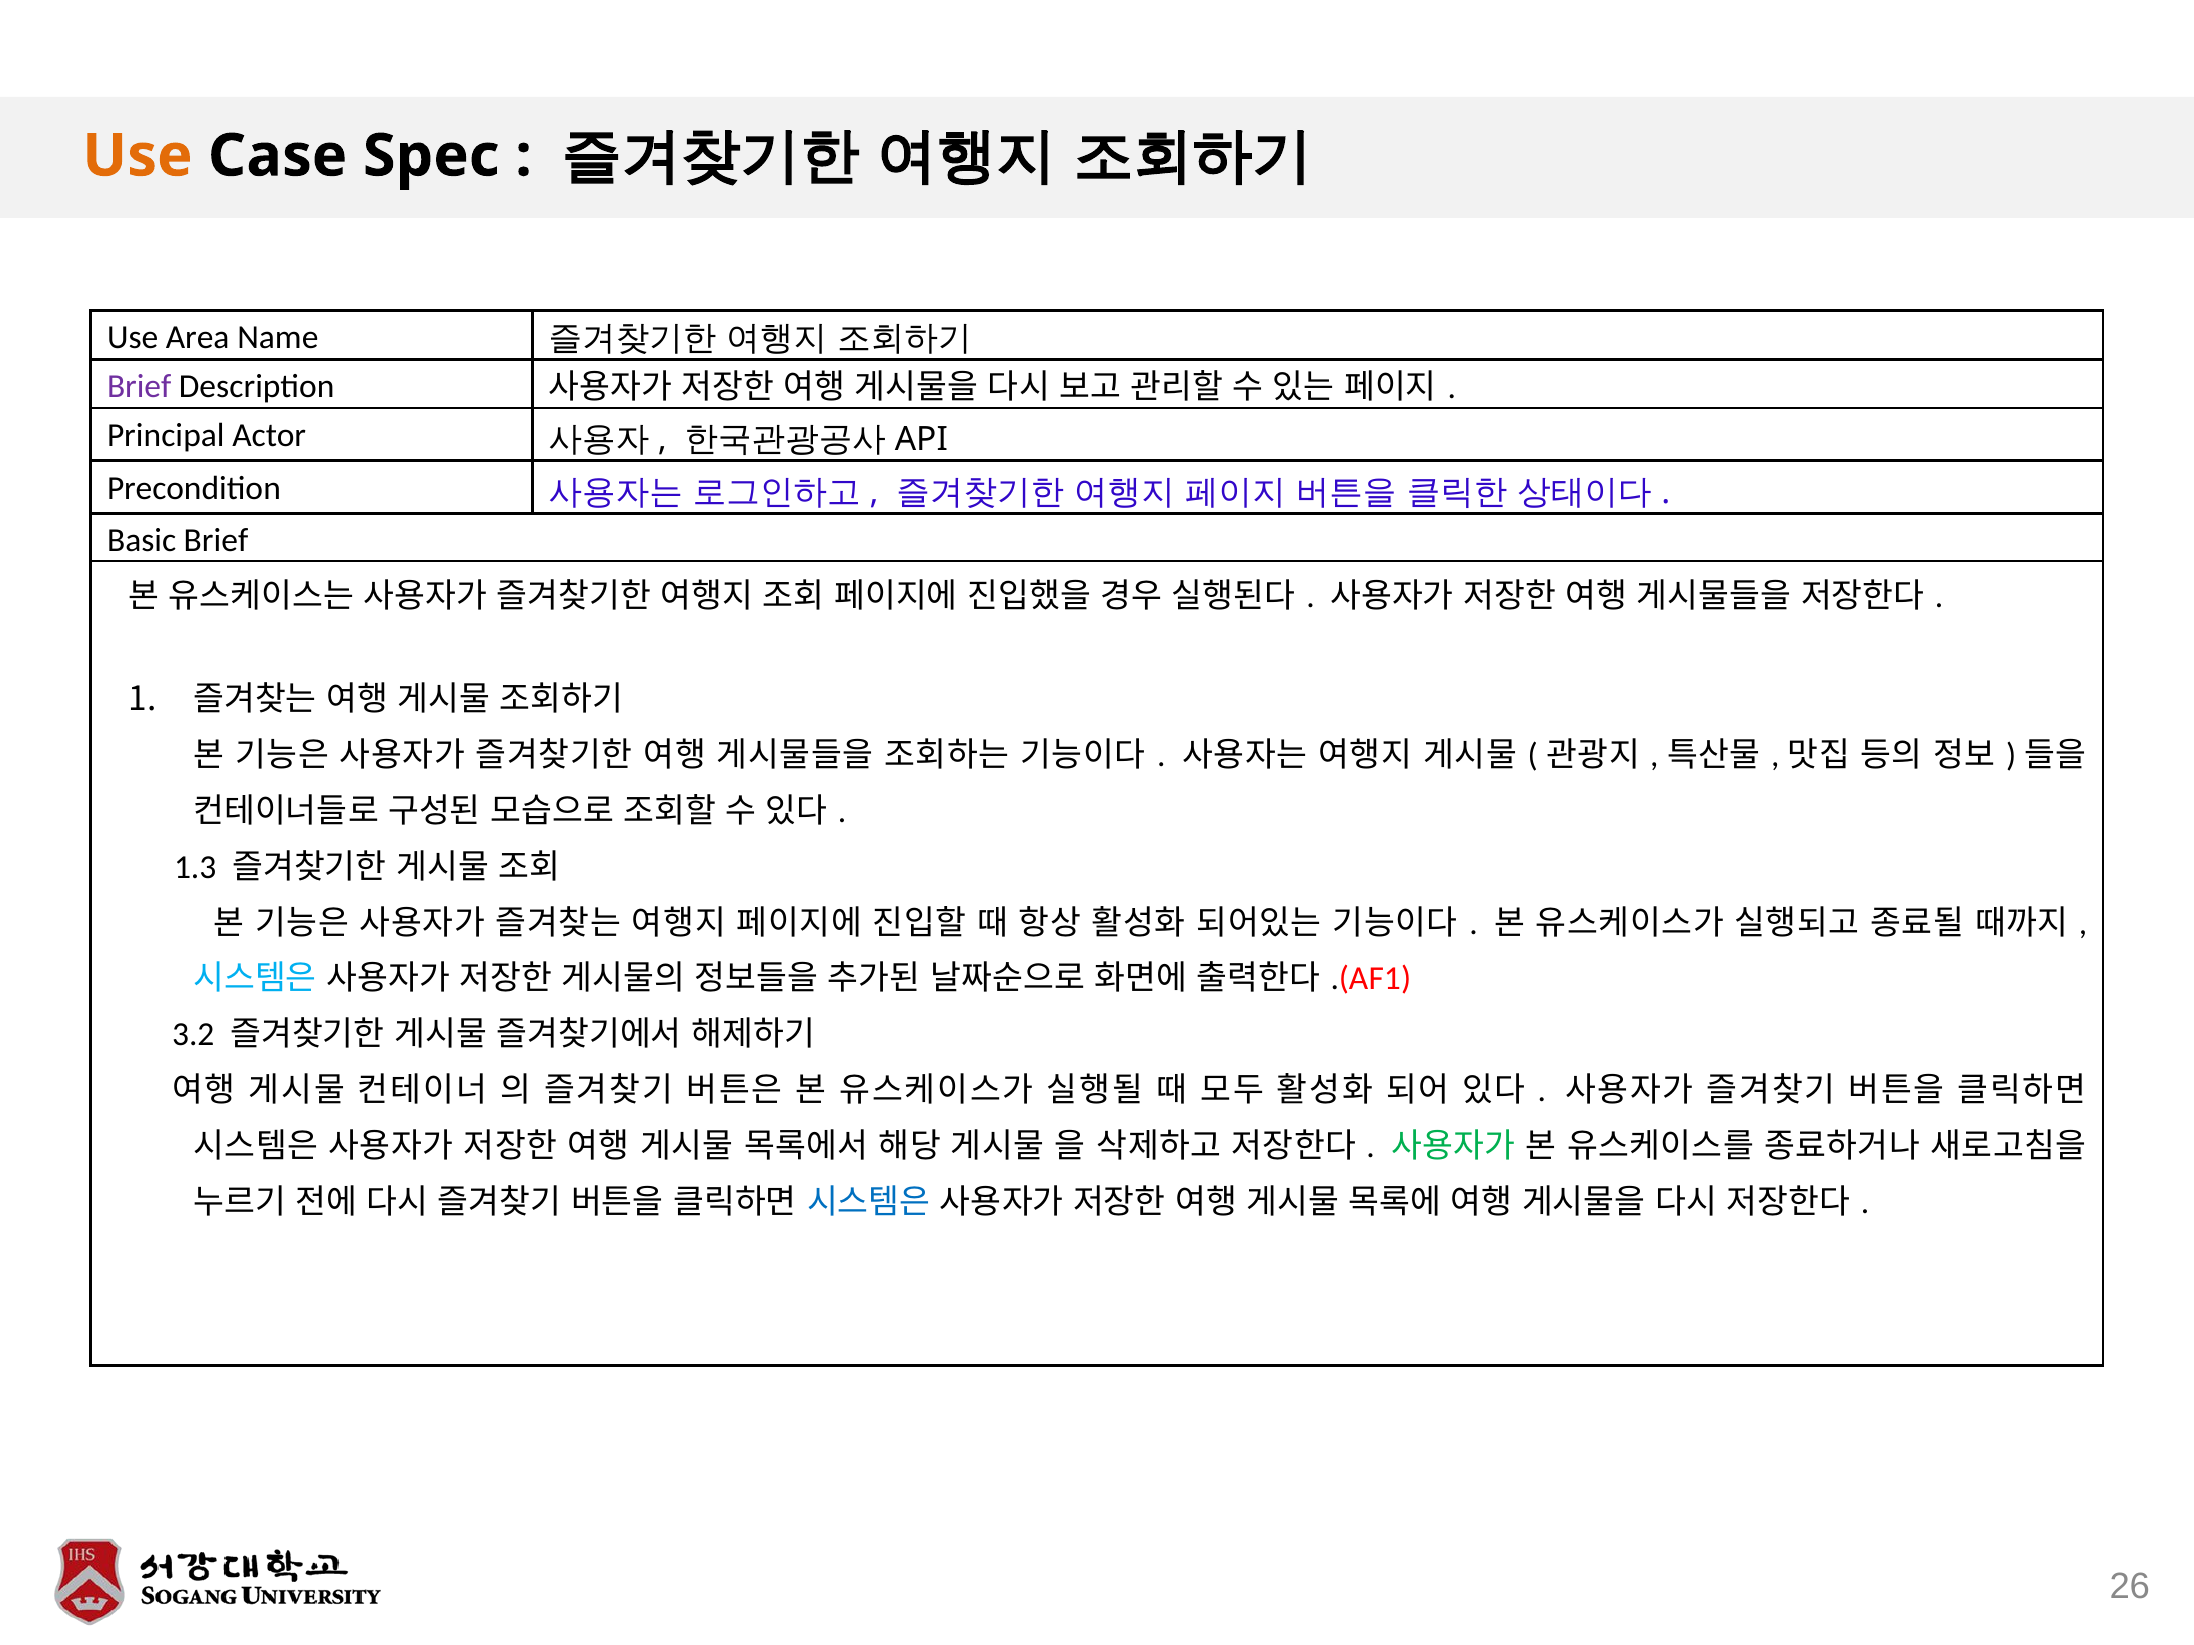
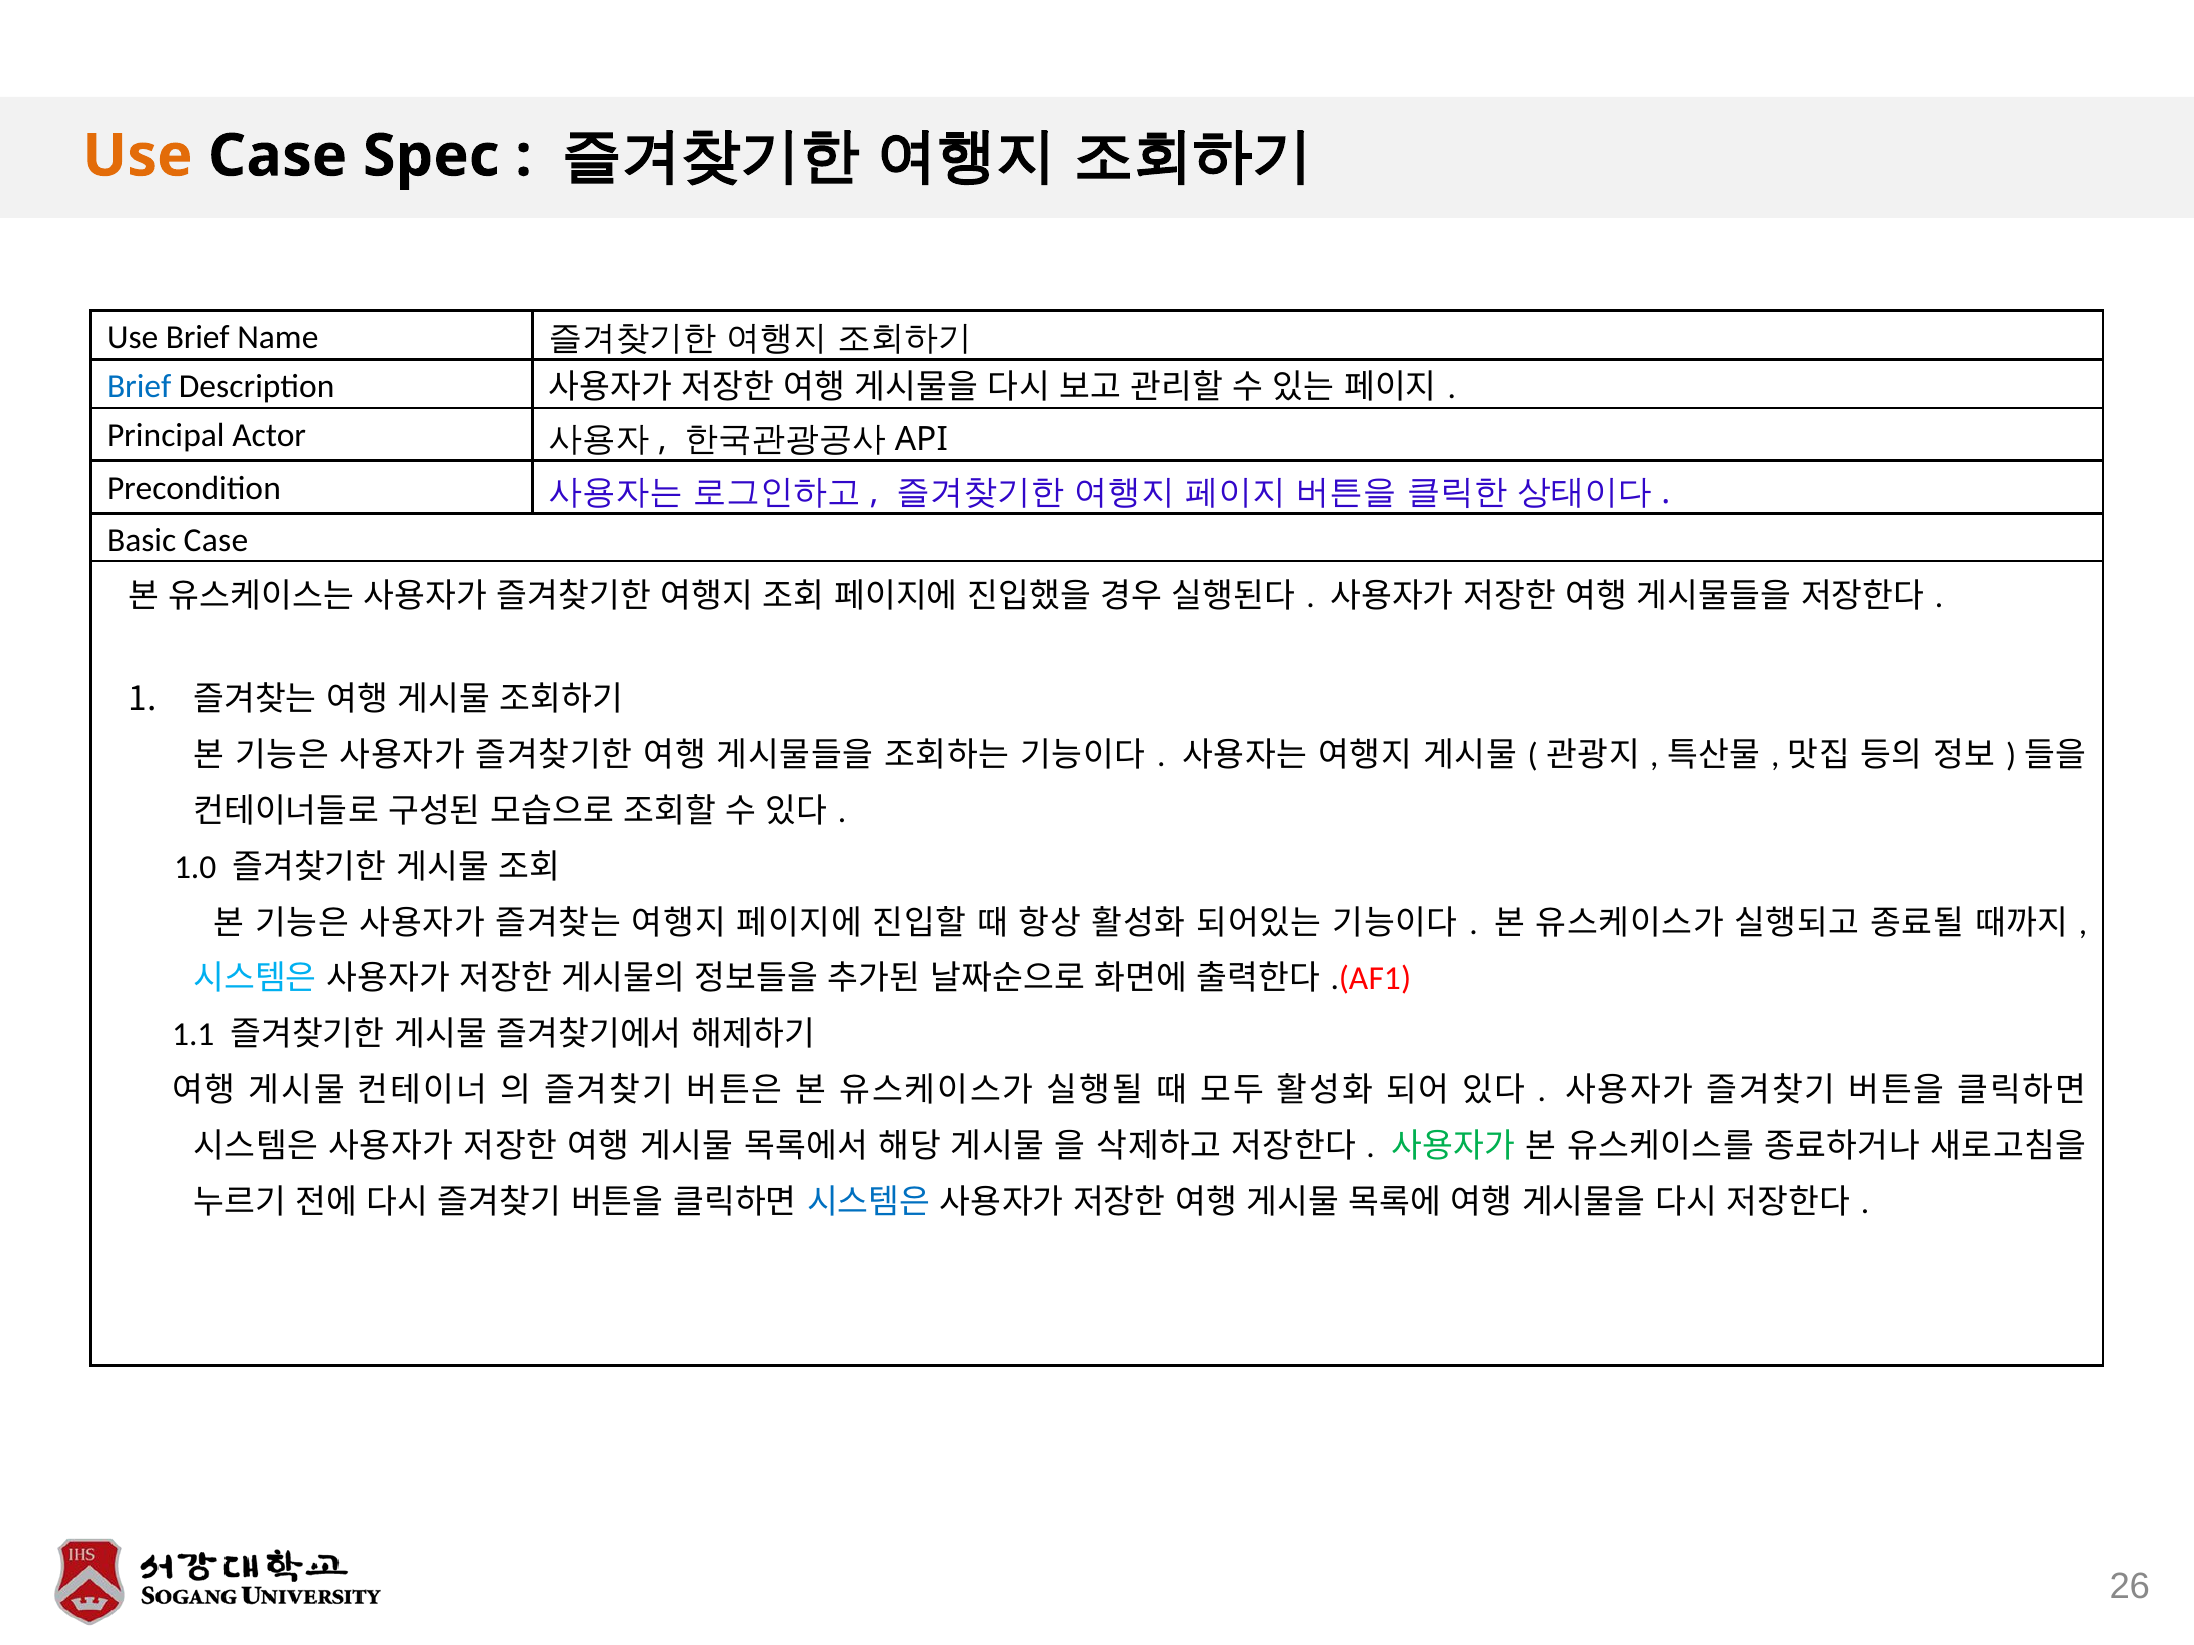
Use Area: Area -> Brief (198, 338)
Brief colour: purple -> blue (139, 387)
Basic Brief: Brief -> Case (216, 541)
1.3: 1.3 -> 1.0 (195, 867)
3.2: 3.2 -> 1.1 (193, 1035)
